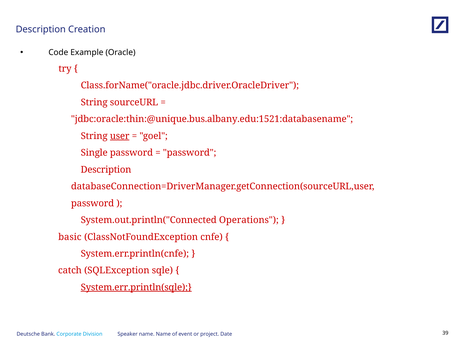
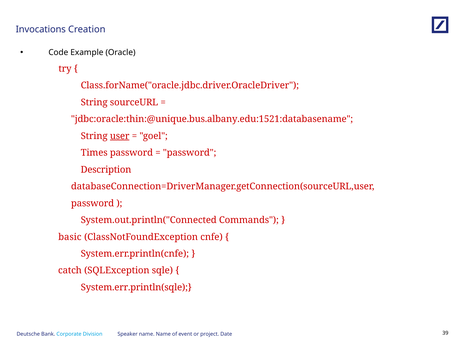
Description: Description -> Invocations (41, 30)
Single: Single -> Times (94, 153)
Operations: Operations -> Commands (249, 221)
System.err.println(sqle underline: present -> none (136, 288)
